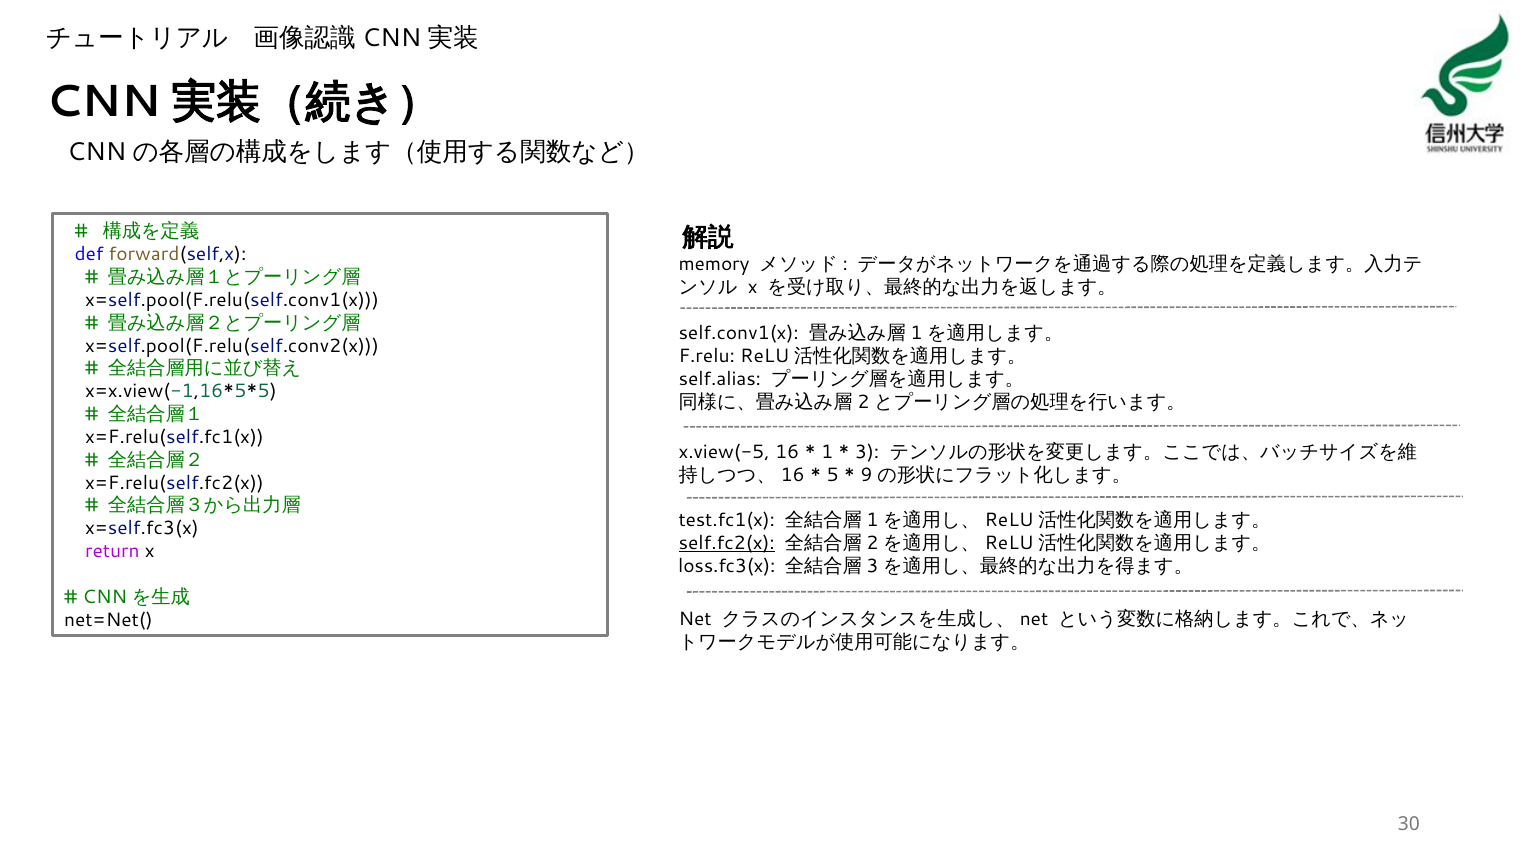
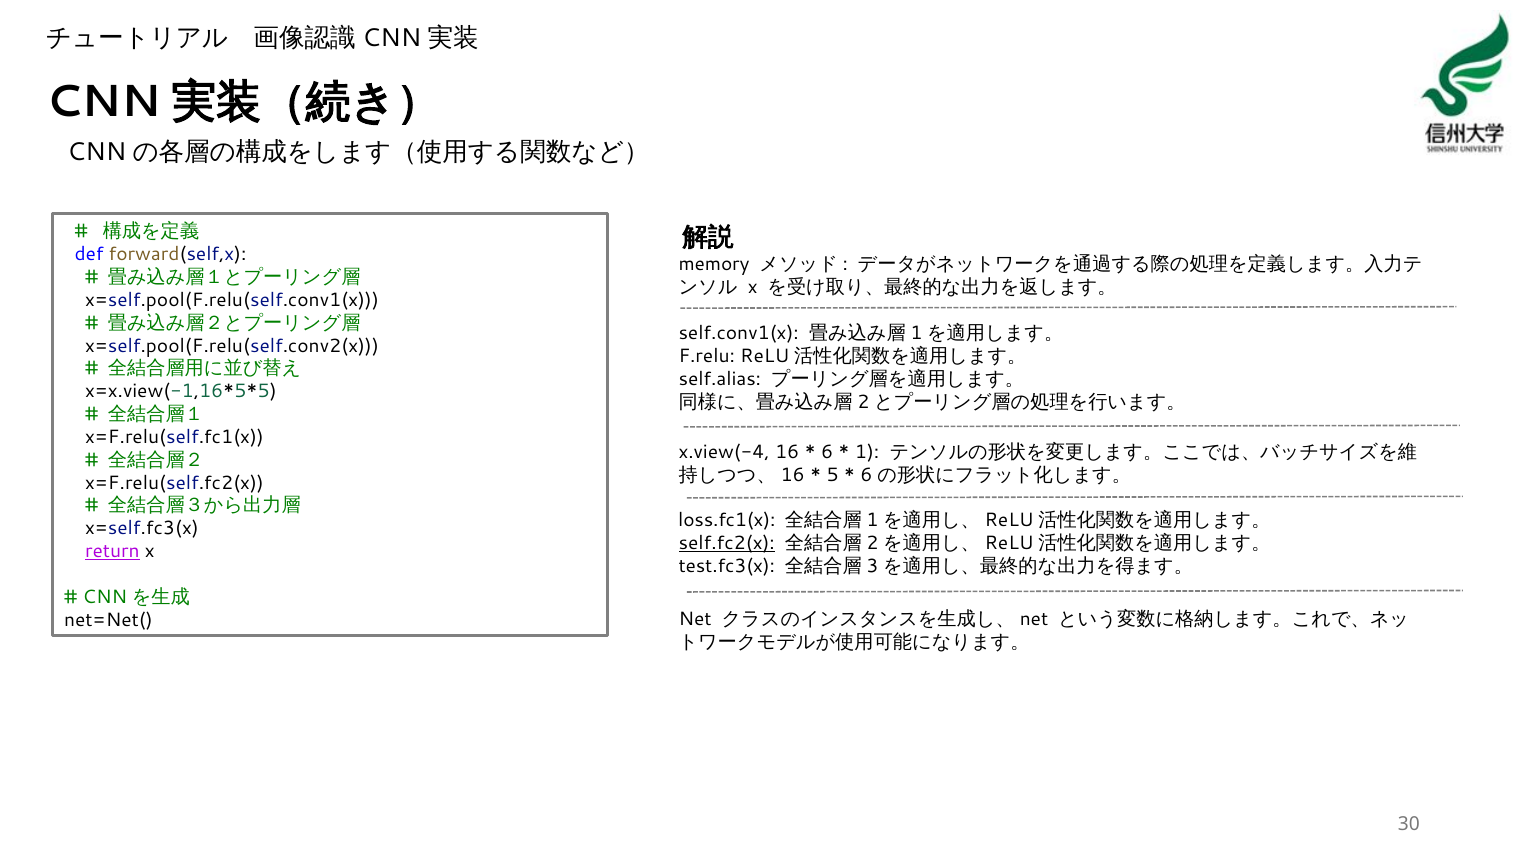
x.view(-5: x.view(-5 -> x.view(-4 (724, 452)
1: 1 -> 6 (827, 452)
3: 3 -> 1 (867, 452)
9: 9 -> 6 (866, 475)
test.fc1(x: test.fc1(x -> loss.fc1(x (727, 520)
return underline: none -> present (112, 551)
loss.fc3(x: loss.fc3(x -> test.fc3(x (727, 566)
